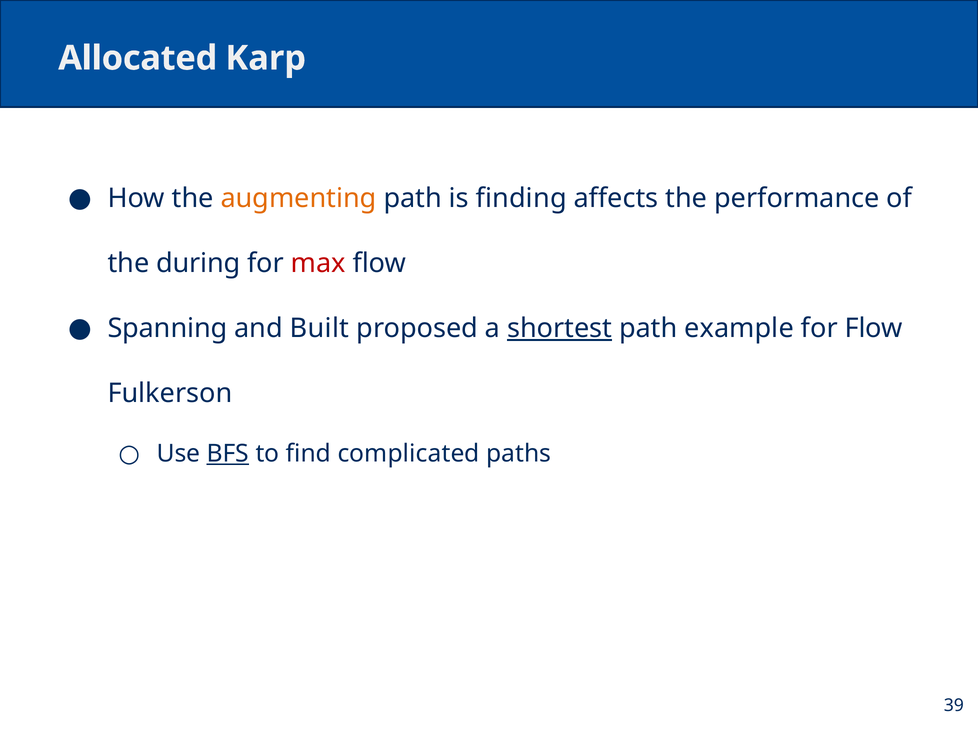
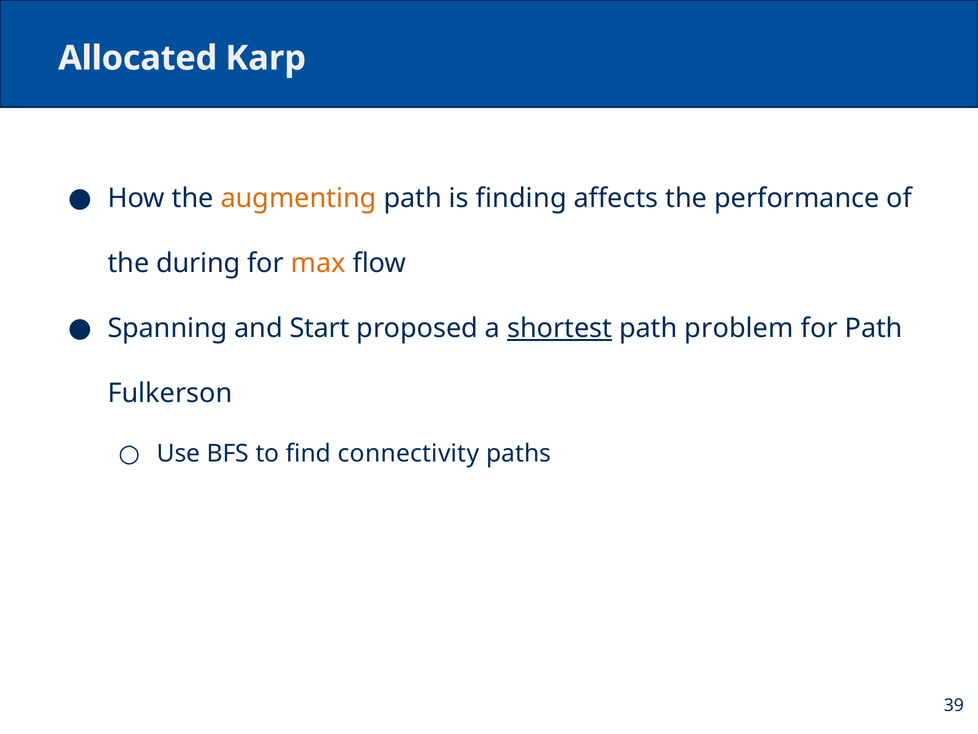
max colour: red -> orange (318, 263)
Built: Built -> Start (320, 328)
example: example -> problem (739, 328)
for Flow: Flow -> Path (874, 328)
BFS underline: present -> none (228, 454)
complicated: complicated -> connectivity (409, 454)
